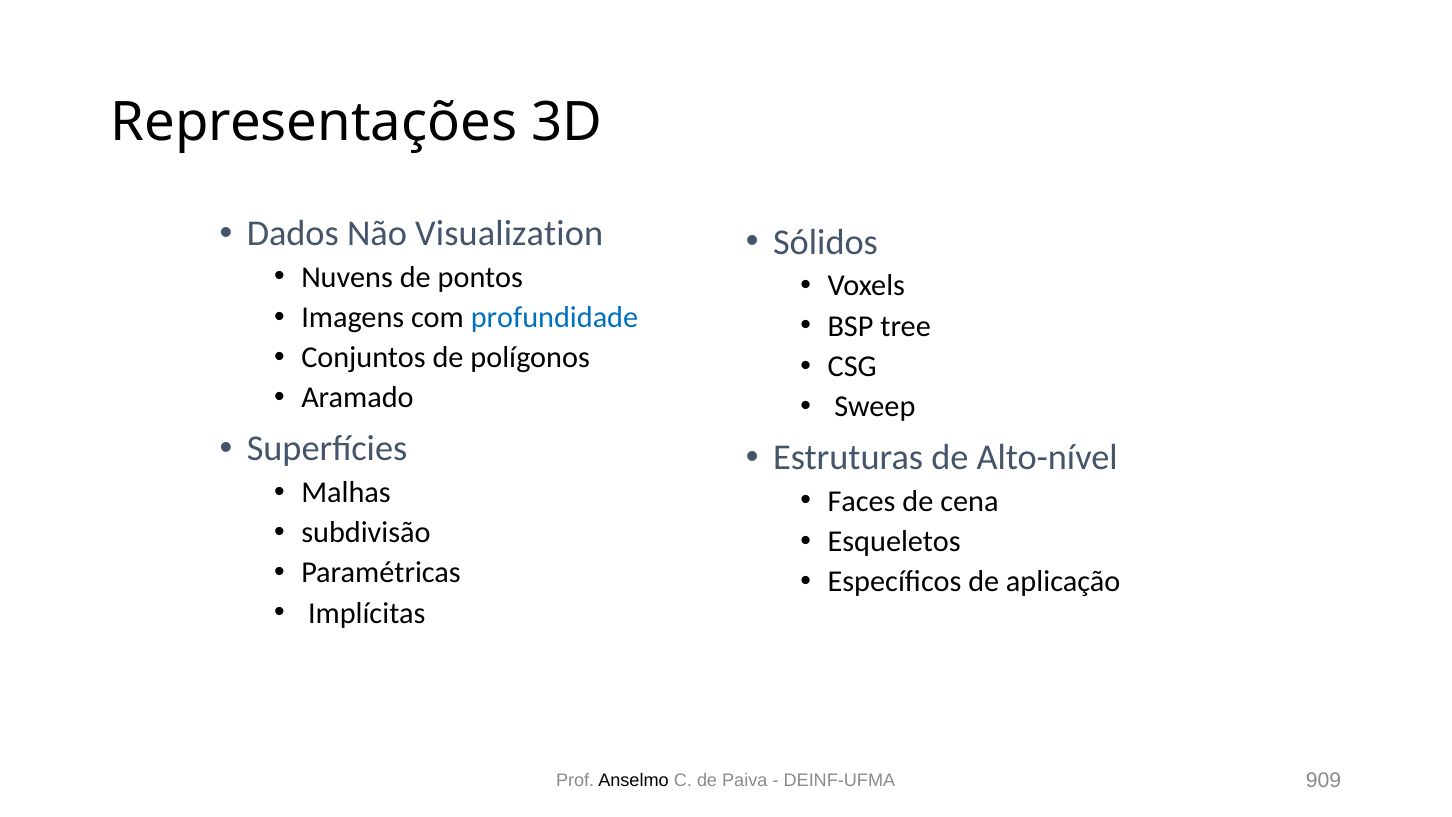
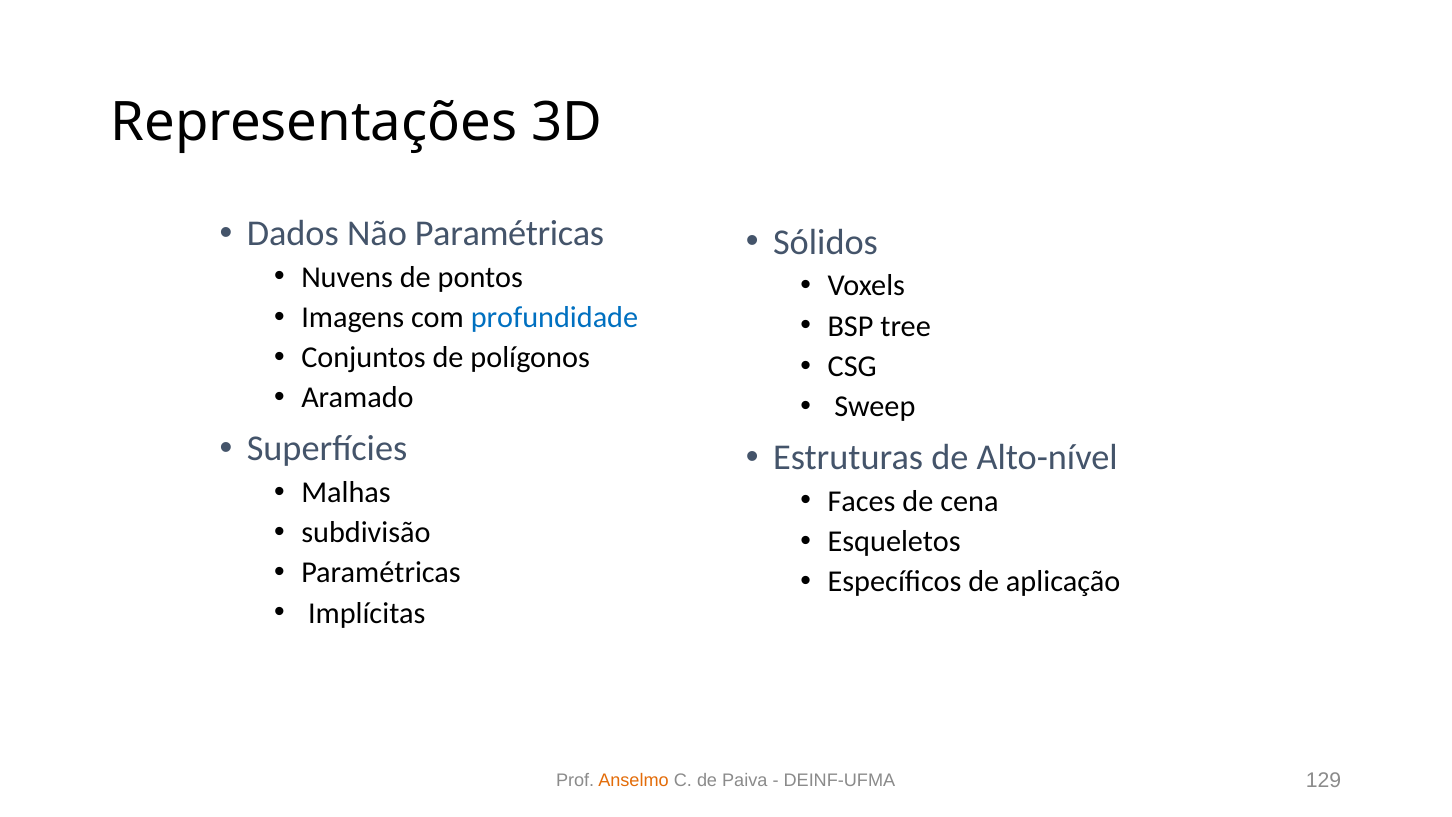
Não Visualization: Visualization -> Paramétricas (509, 234)
Anselmo colour: black -> orange (633, 780)
909: 909 -> 129 (1324, 780)
